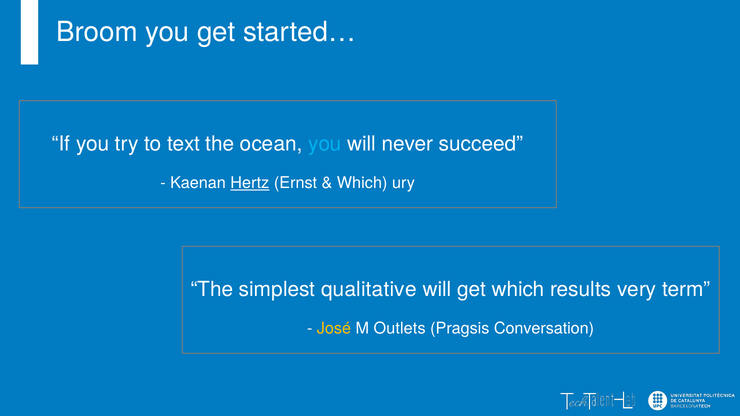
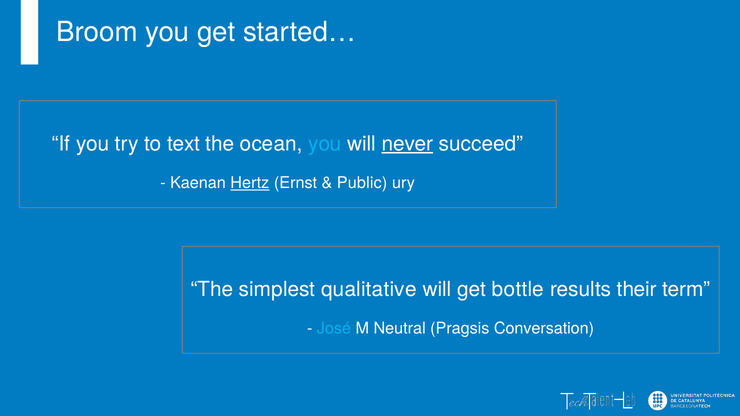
never underline: none -> present (407, 144)
Which: Which -> Public (362, 183)
get which: which -> bottle (518, 289)
very: very -> their (637, 289)
José colour: yellow -> light blue (334, 329)
Outlets: Outlets -> Neutral (400, 329)
